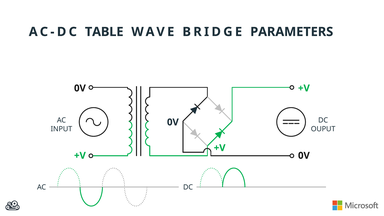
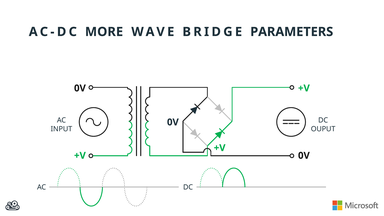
TABLE: TABLE -> MORE (104, 32)
